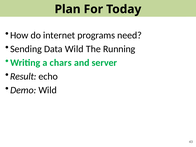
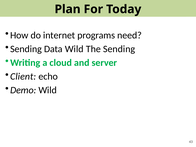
The Running: Running -> Sending (119, 49)
chars: chars -> cloud (61, 63)
Result: Result -> Client (23, 76)
